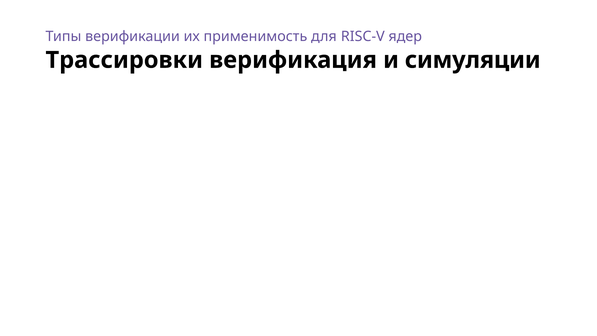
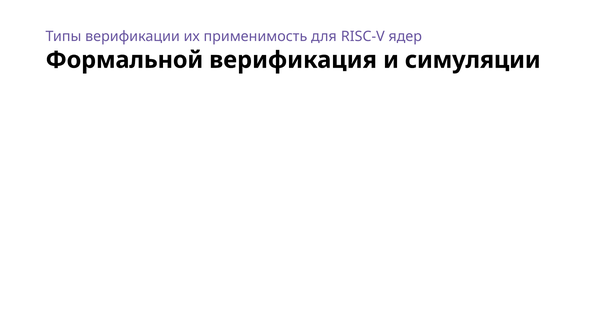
Трассировки: Трассировки -> Формальной (124, 60)
